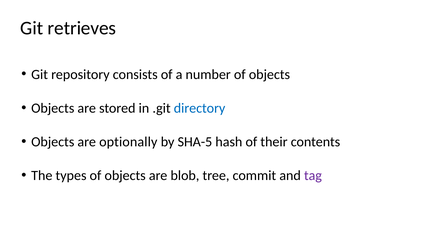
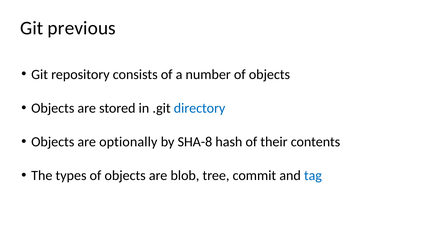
retrieves: retrieves -> previous (82, 28)
SHA-5: SHA-5 -> SHA-8 (195, 142)
tag colour: purple -> blue (313, 175)
